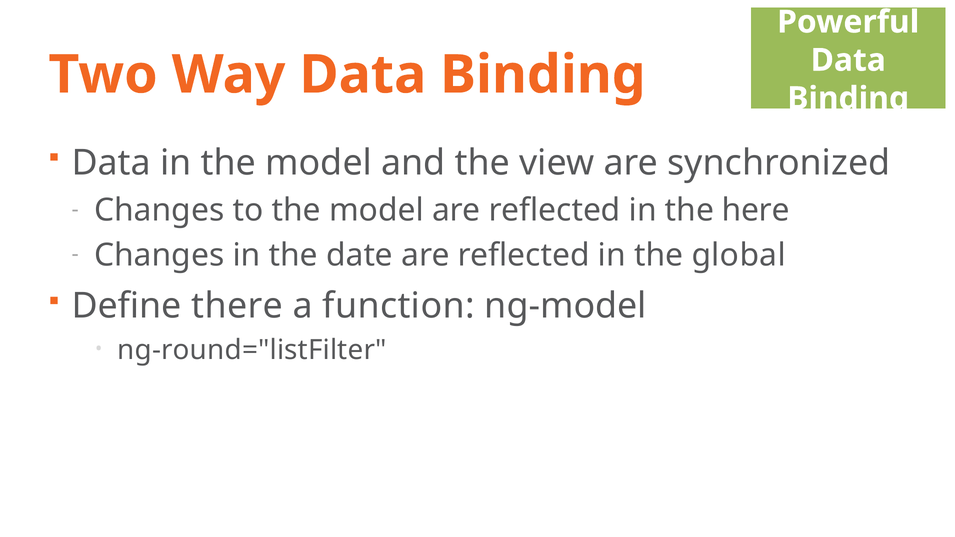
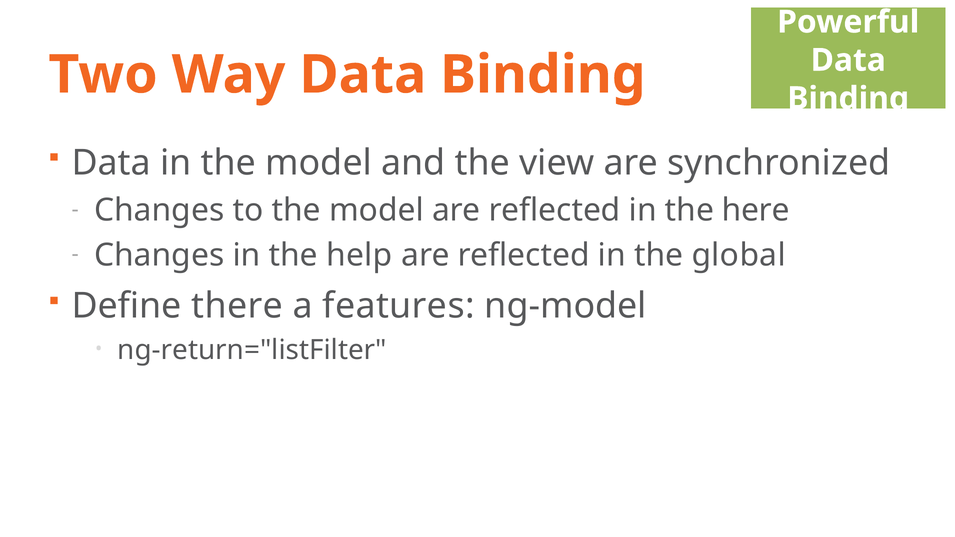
date: date -> help (359, 255)
function: function -> features (399, 306)
ng-round="listFilter: ng-round="listFilter -> ng-return="listFilter (252, 350)
